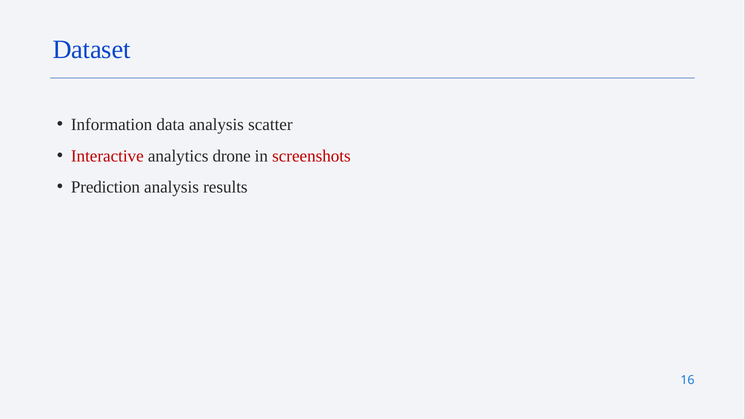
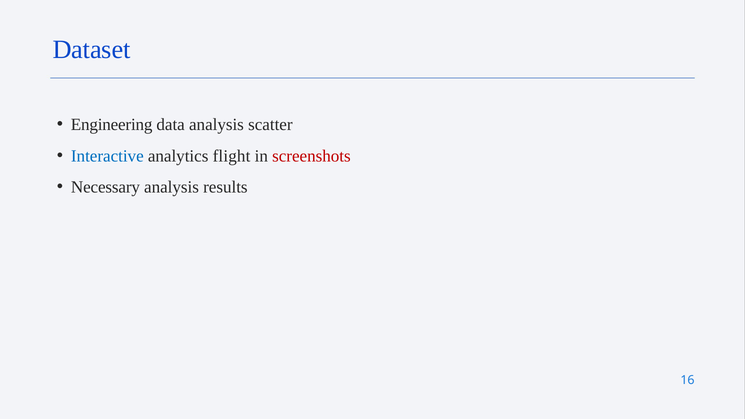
Information: Information -> Engineering (112, 125)
Interactive colour: red -> blue (107, 156)
drone: drone -> flight (232, 156)
Prediction: Prediction -> Necessary (105, 187)
